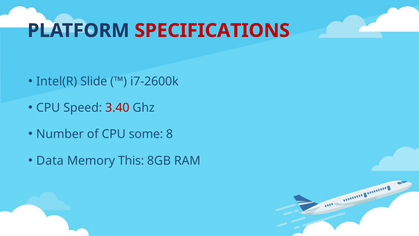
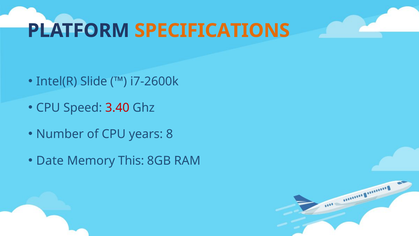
SPECIFICATIONS colour: red -> orange (212, 31)
some: some -> years (146, 134)
Data: Data -> Date (50, 160)
